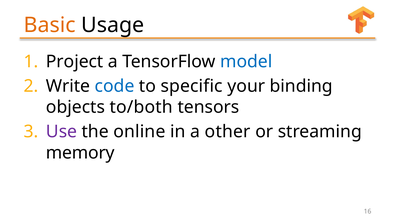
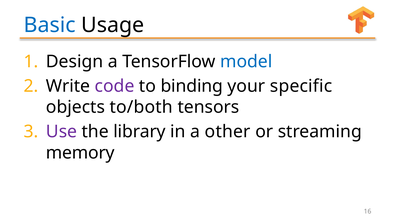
Basic colour: orange -> blue (50, 25)
Project: Project -> Design (75, 62)
code colour: blue -> purple (115, 86)
specific: specific -> binding (192, 86)
binding: binding -> specific (301, 86)
online: online -> library (139, 132)
